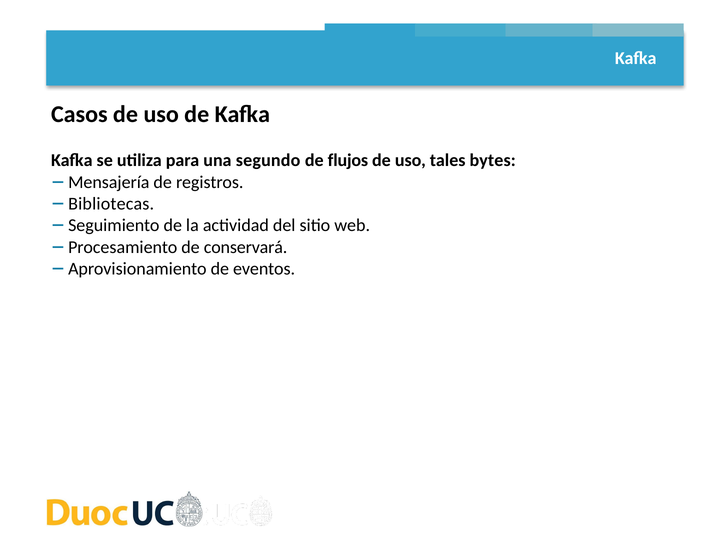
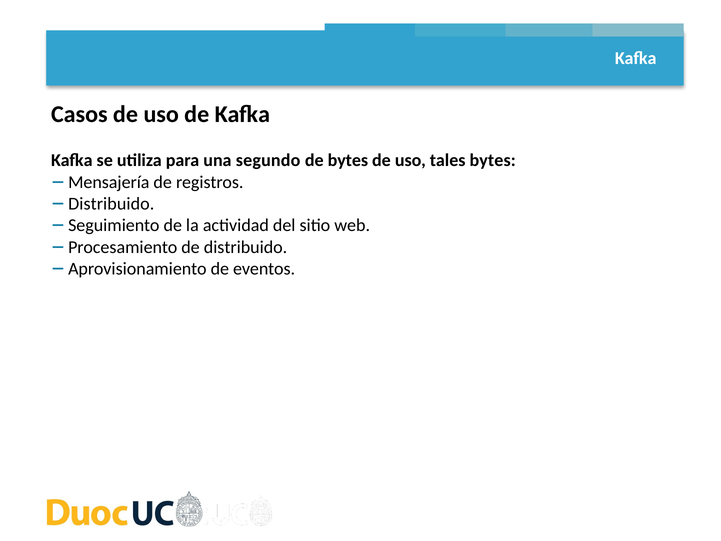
de flujos: flujos -> bytes (348, 160)
Bibliotecas: Bibliotecas -> Distribuido (111, 204)
de conservará: conservará -> distribuido (246, 247)
